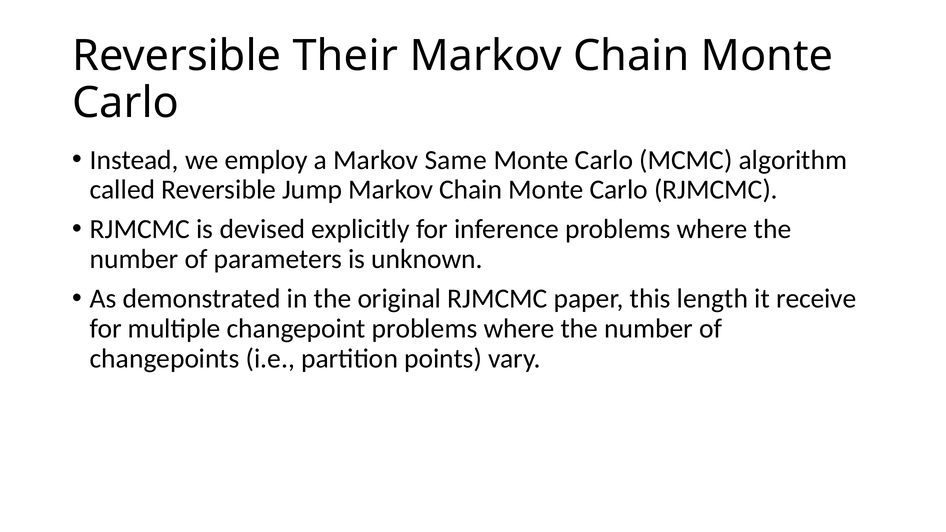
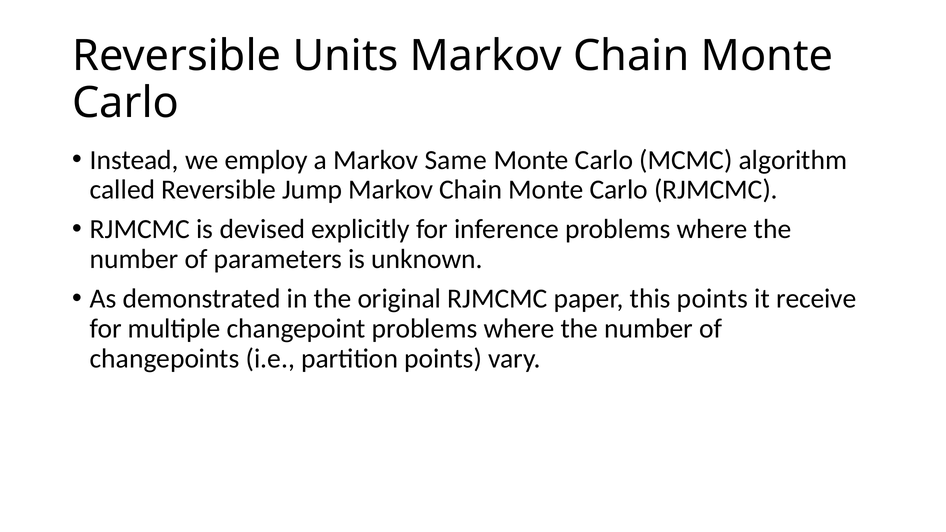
Their: Their -> Units (345, 56)
this length: length -> points (712, 299)
